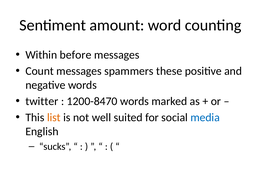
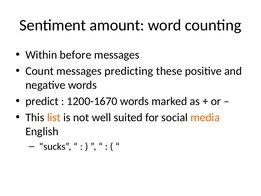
spammers: spammers -> predicting (129, 71)
twitter: twitter -> predict (42, 101)
1200-8470: 1200-8470 -> 1200-1670 (92, 101)
media colour: blue -> orange (205, 117)
